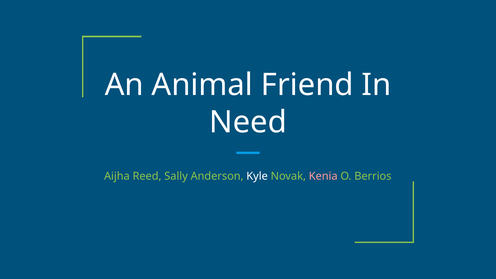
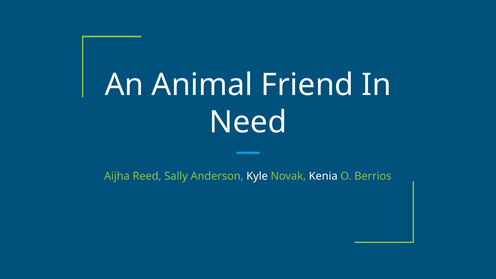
Kenia colour: pink -> white (323, 176)
